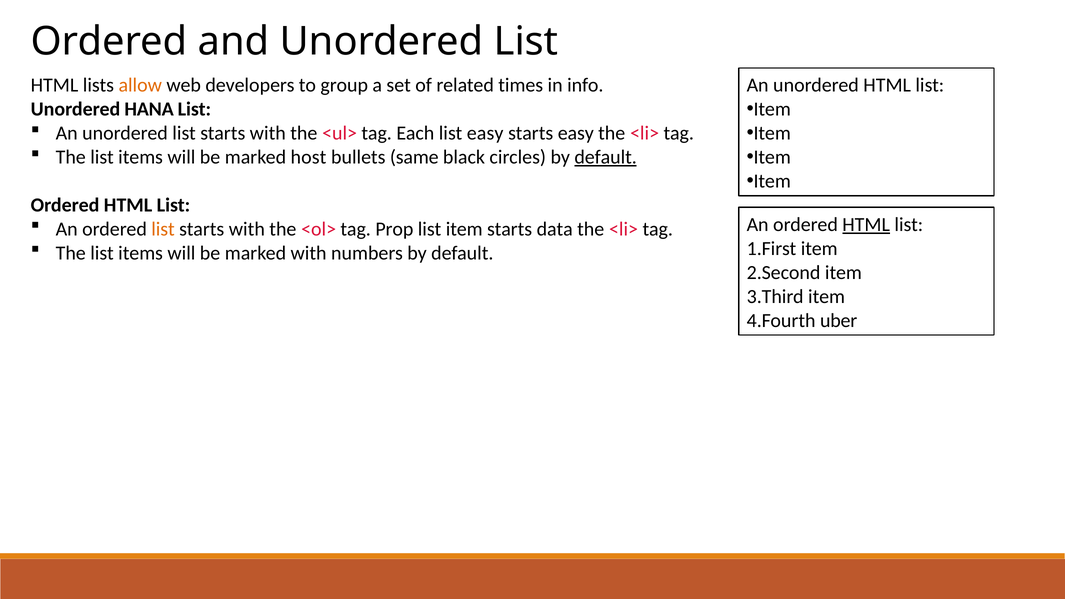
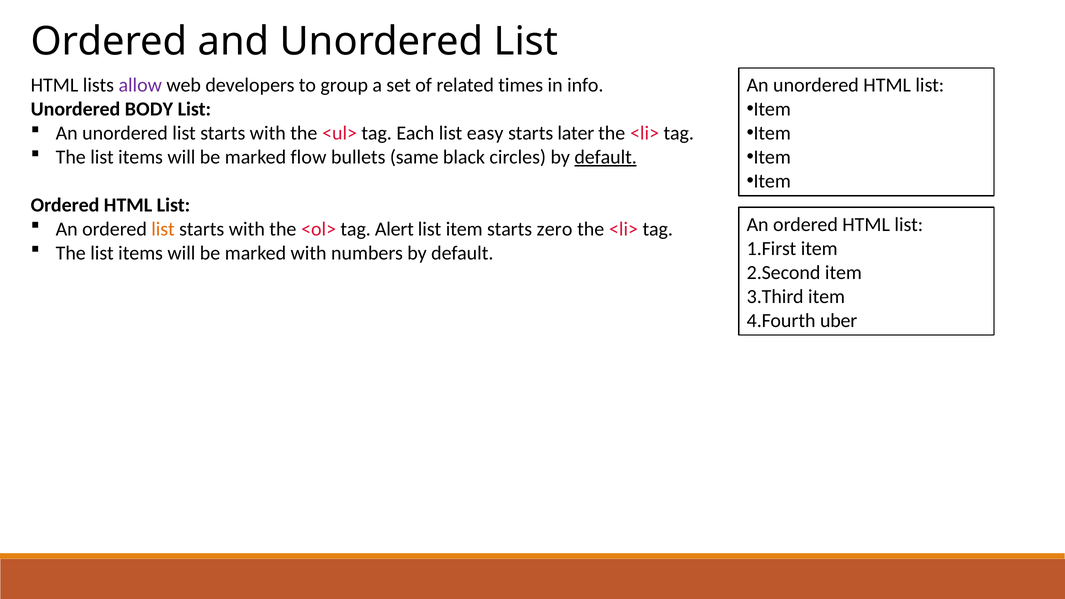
allow colour: orange -> purple (140, 85)
HANA: HANA -> BODY (149, 109)
starts easy: easy -> later (576, 133)
host: host -> flow (308, 157)
HTML underline: present -> none (866, 225)
Prop: Prop -> Alert (394, 229)
data: data -> zero (555, 229)
